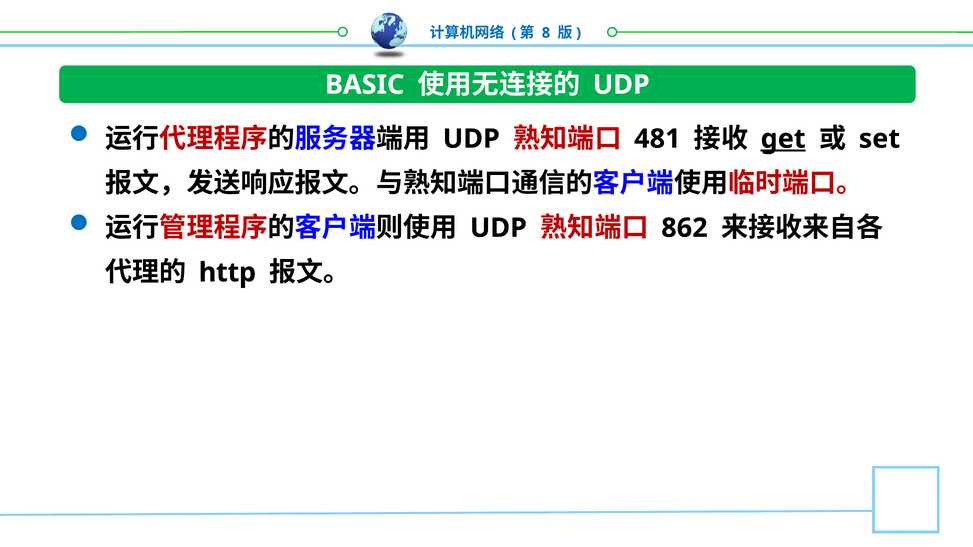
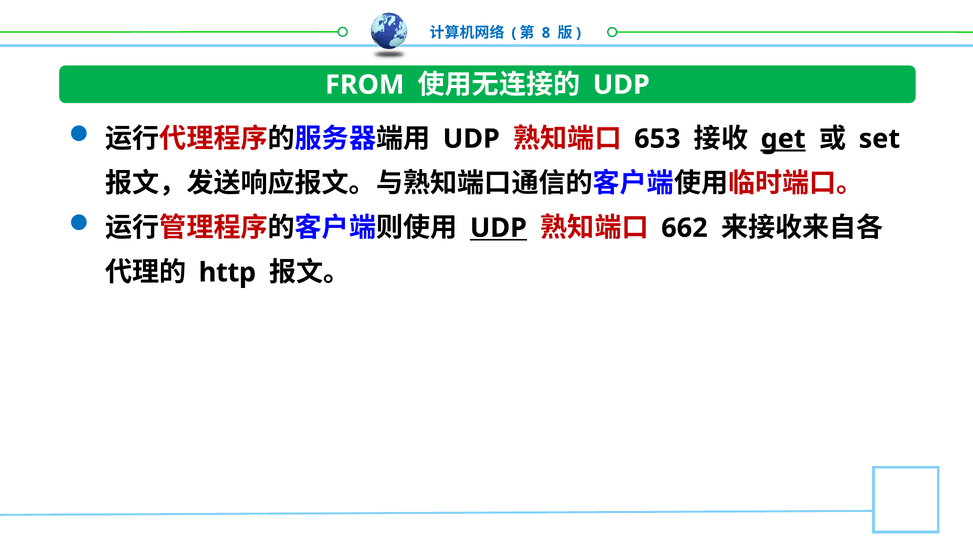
BASIC: BASIC -> FROM (365, 85)
481: 481 -> 653 (657, 139)
UDP underline: none -> present (498, 228)
862: 862 -> 662 (684, 228)
